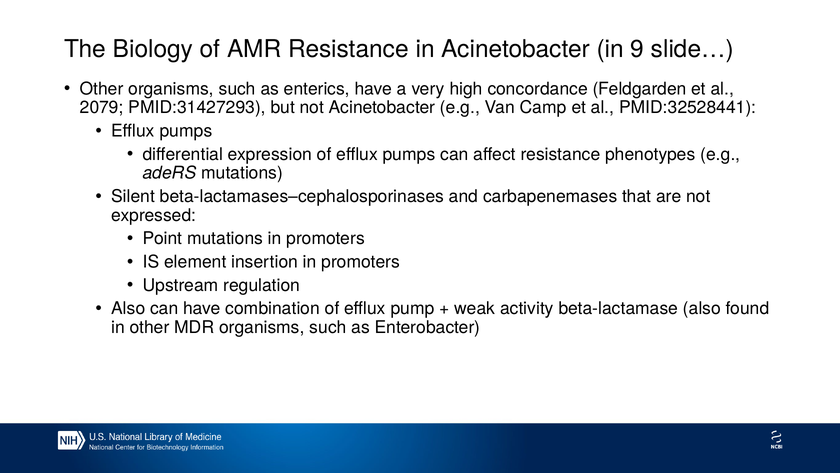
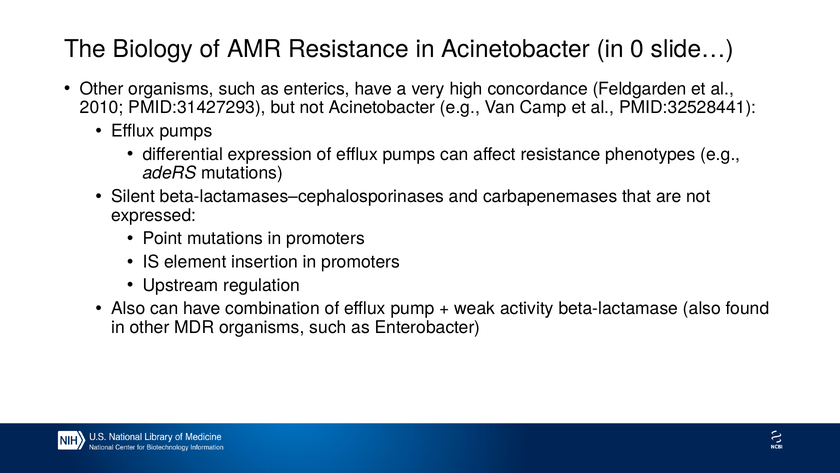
9: 9 -> 0 (637, 49)
2079: 2079 -> 2010 (102, 108)
